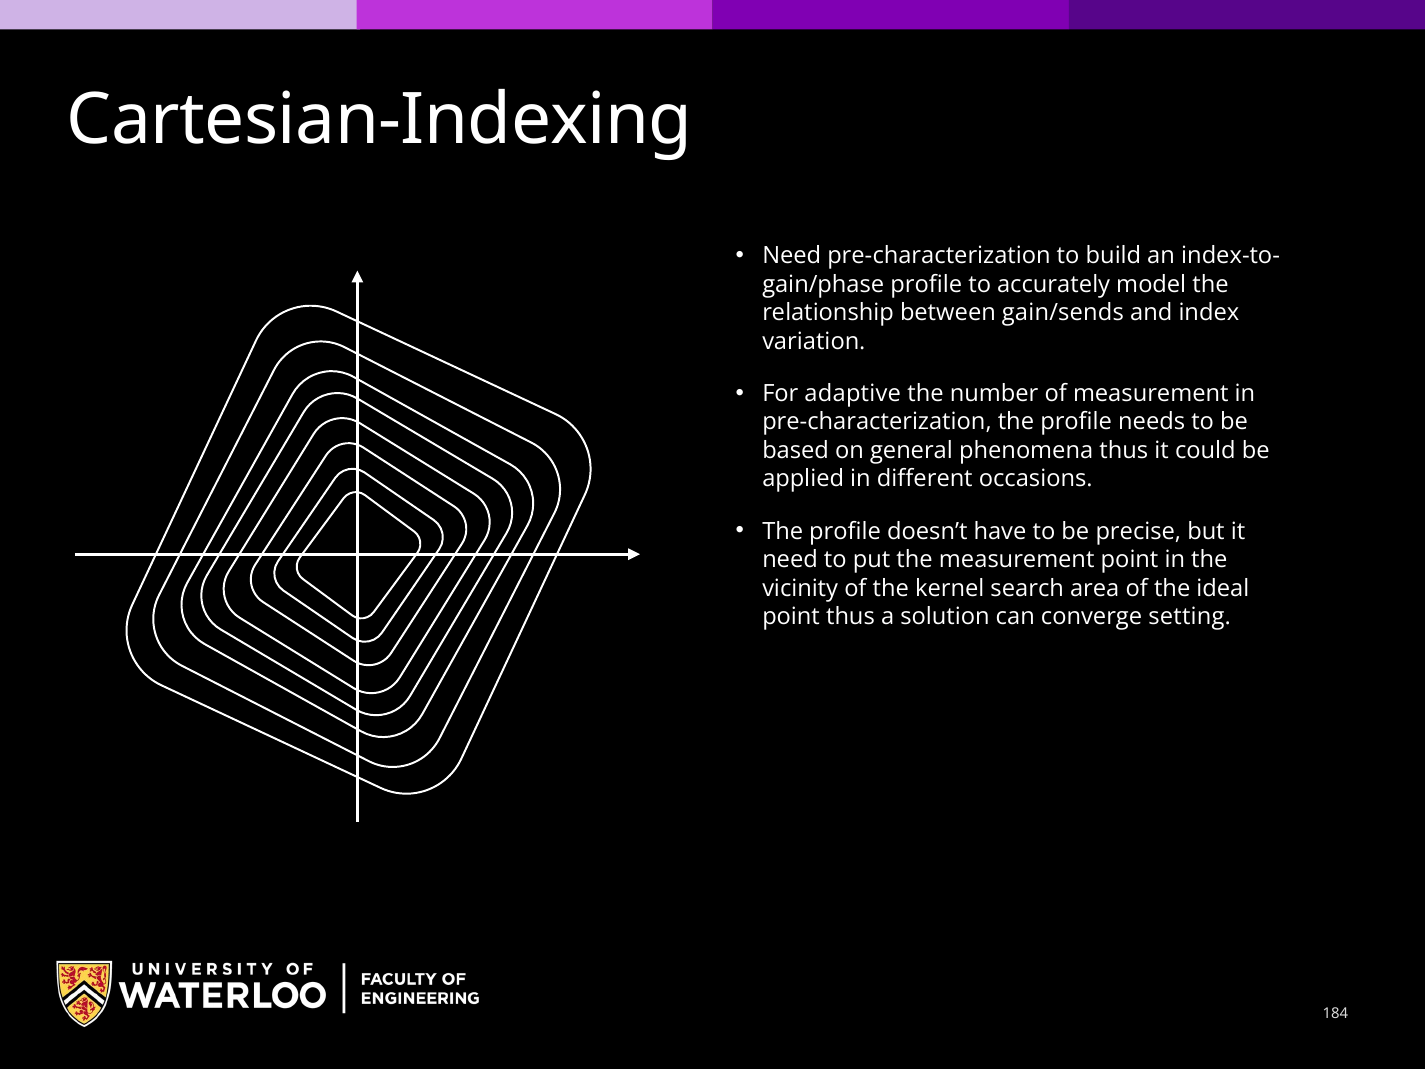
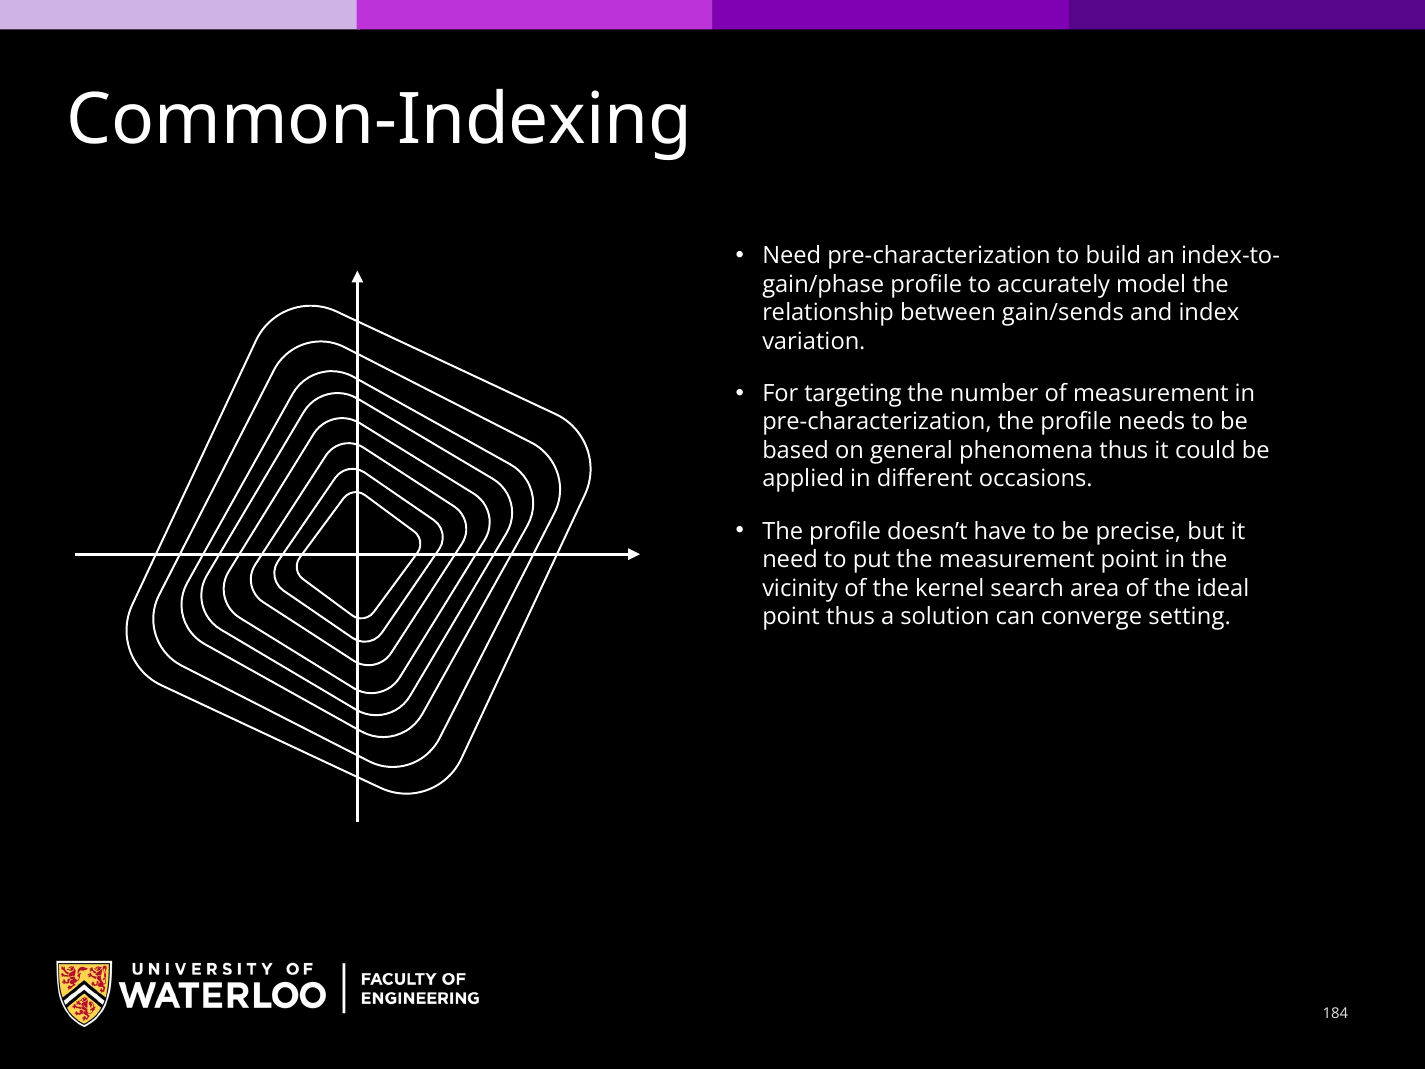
Cartesian-Indexing: Cartesian-Indexing -> Common-Indexing (380, 120)
adaptive: adaptive -> targeting (853, 393)
